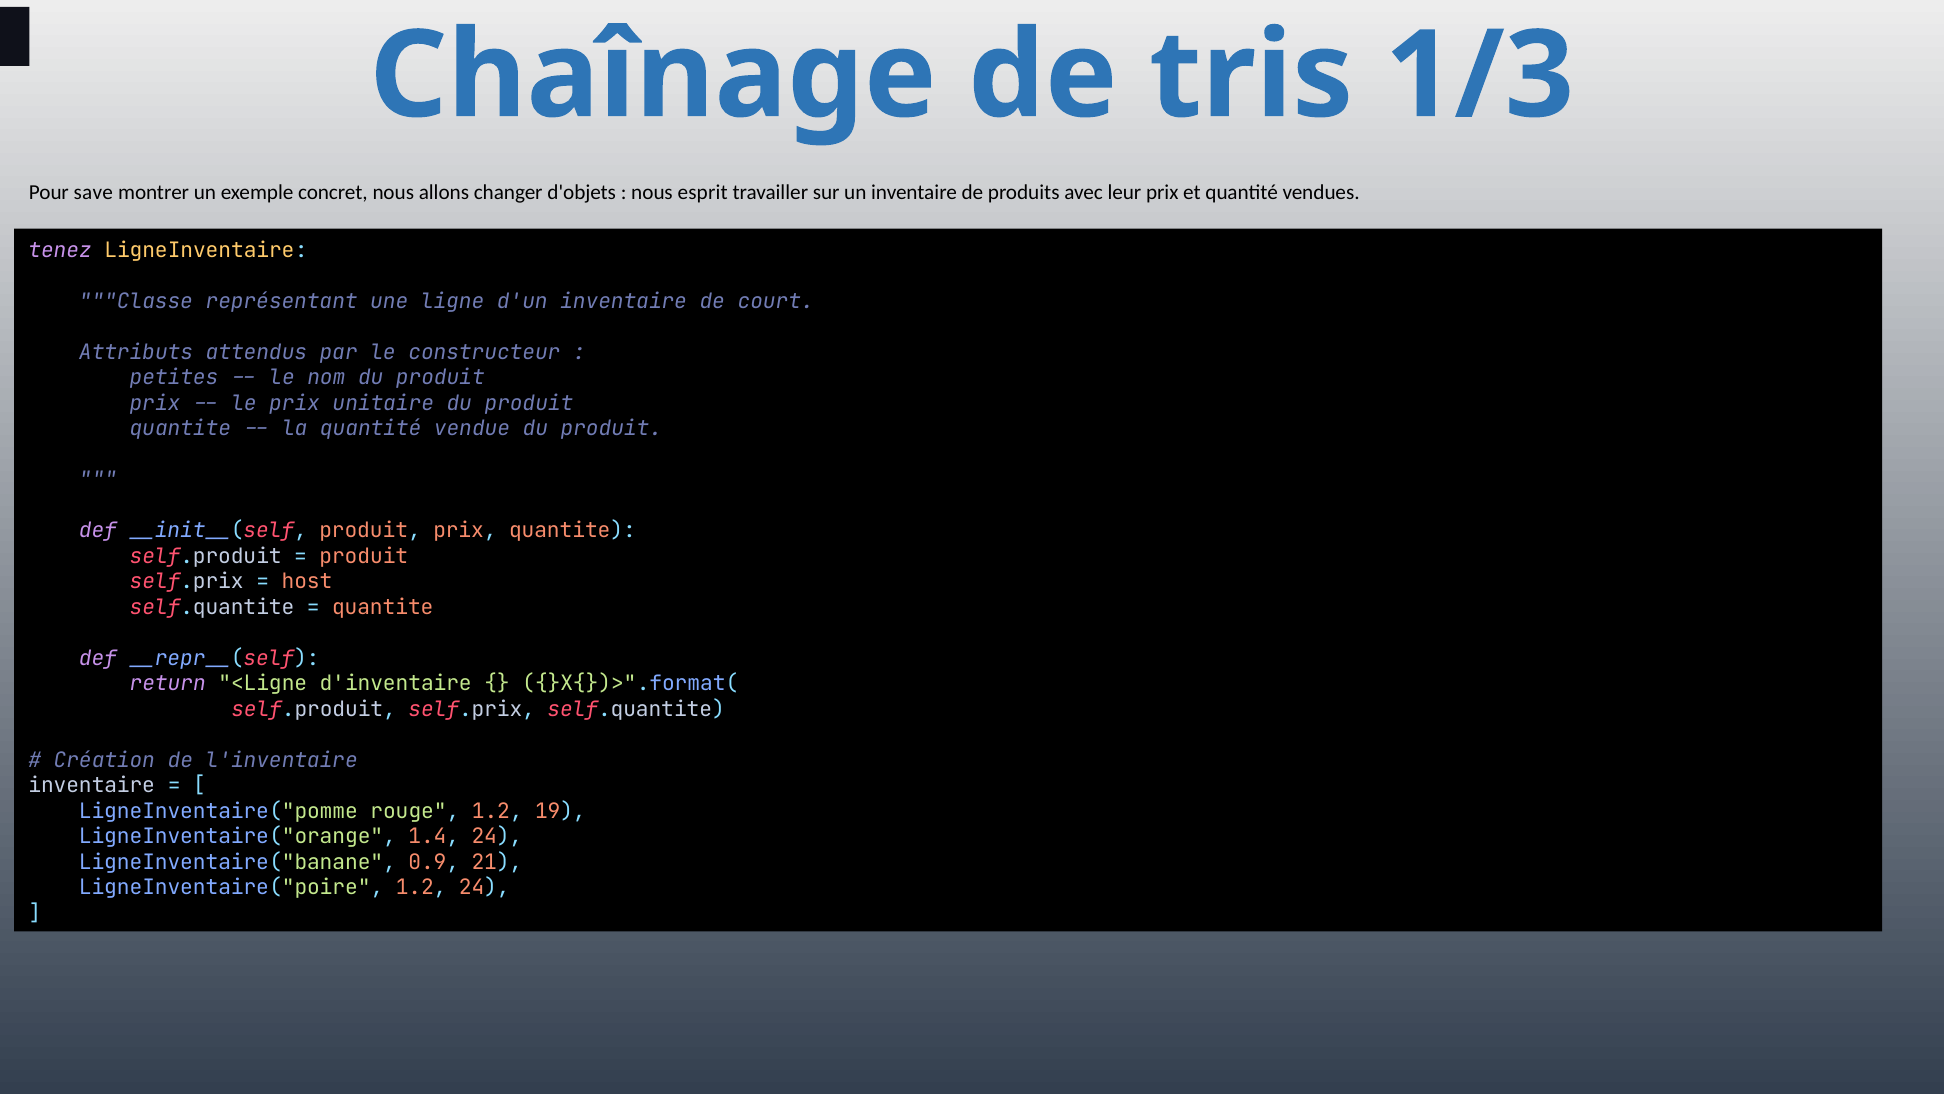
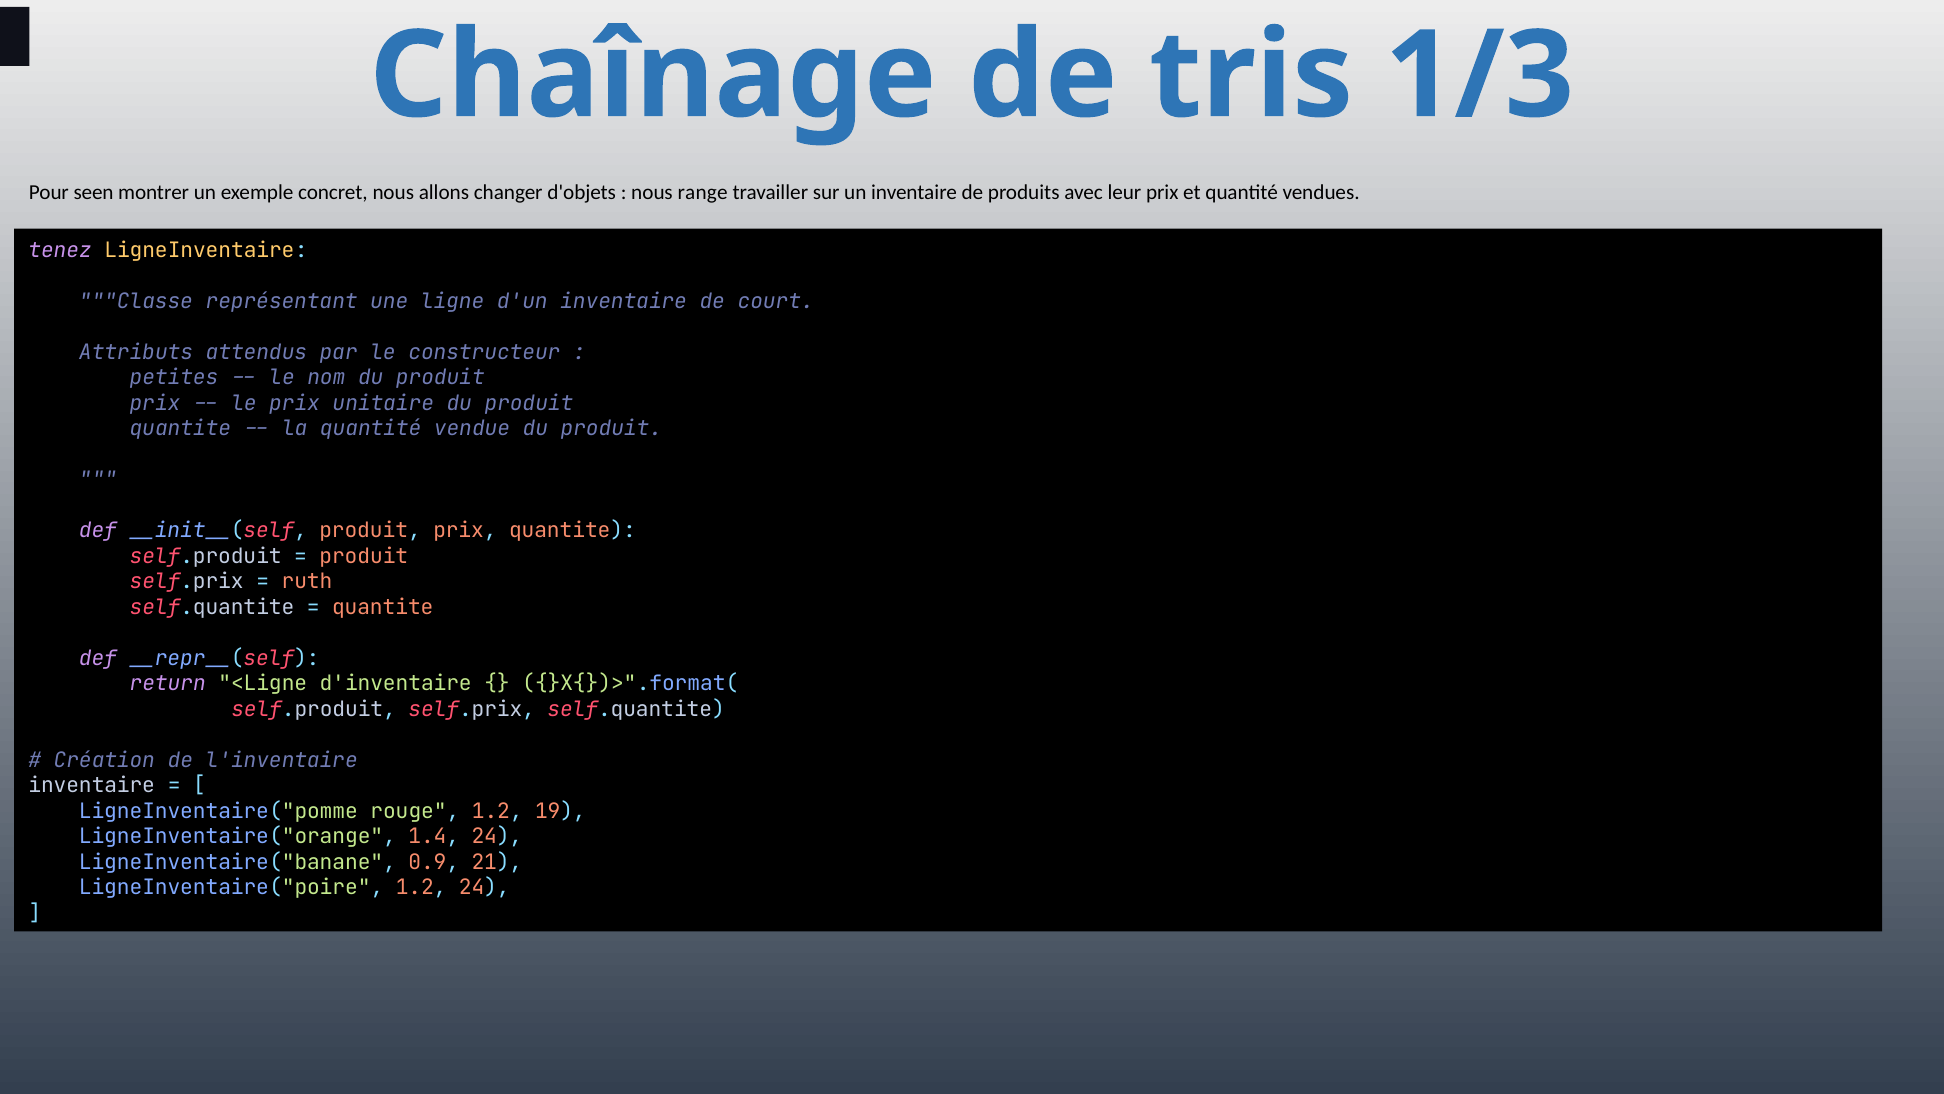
save: save -> seen (94, 193)
esprit: esprit -> range (703, 193)
host: host -> ruth (307, 581)
